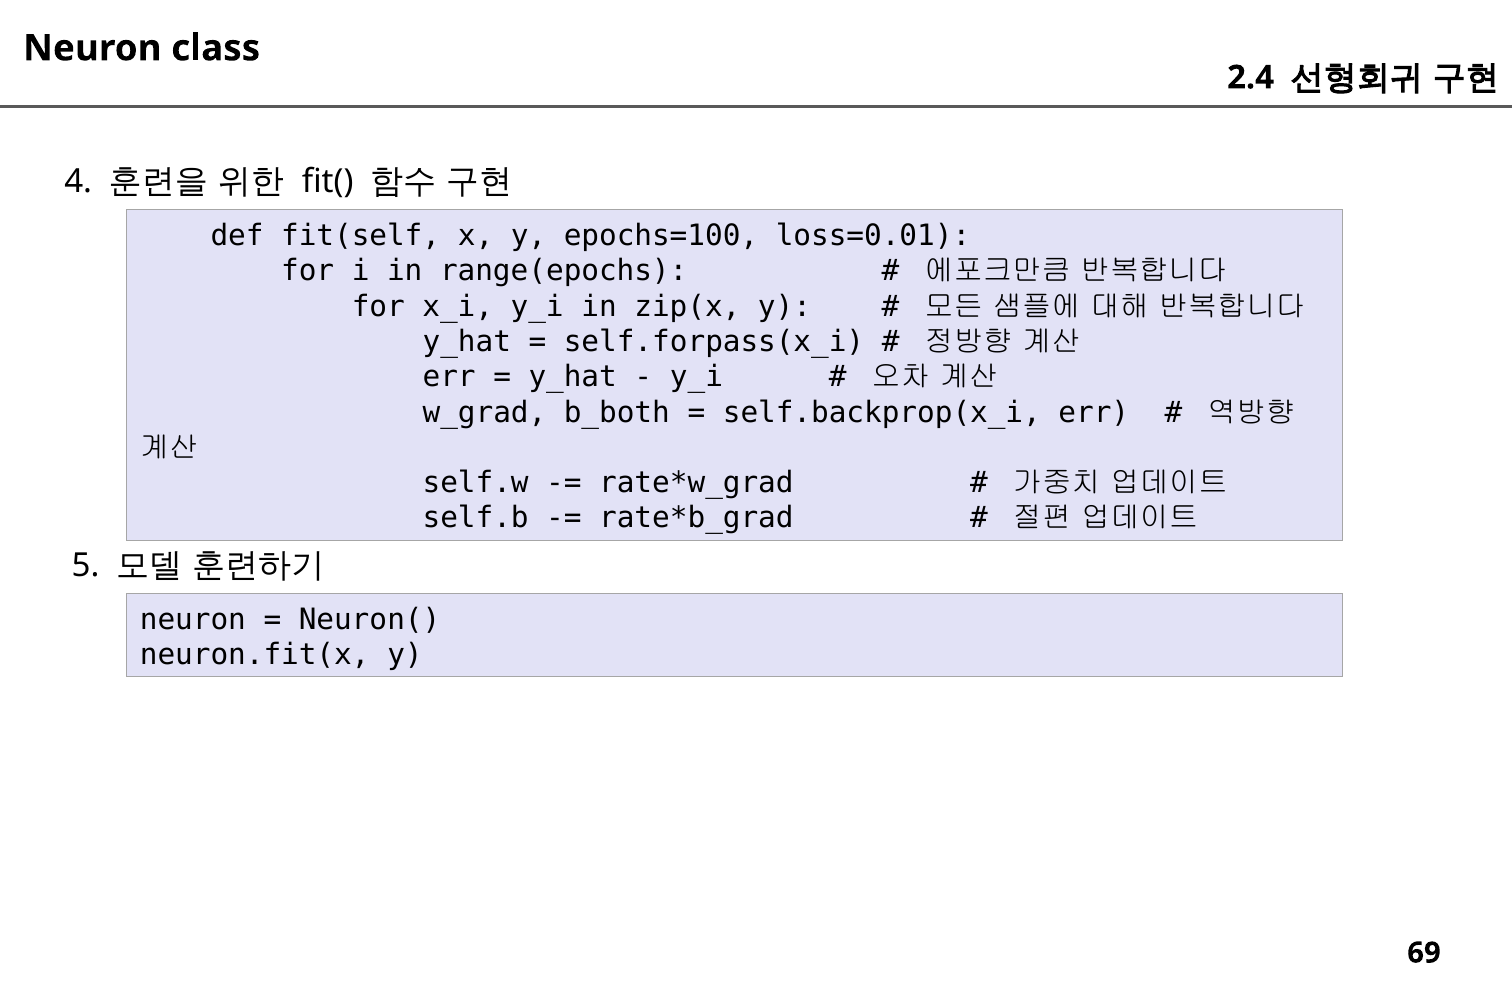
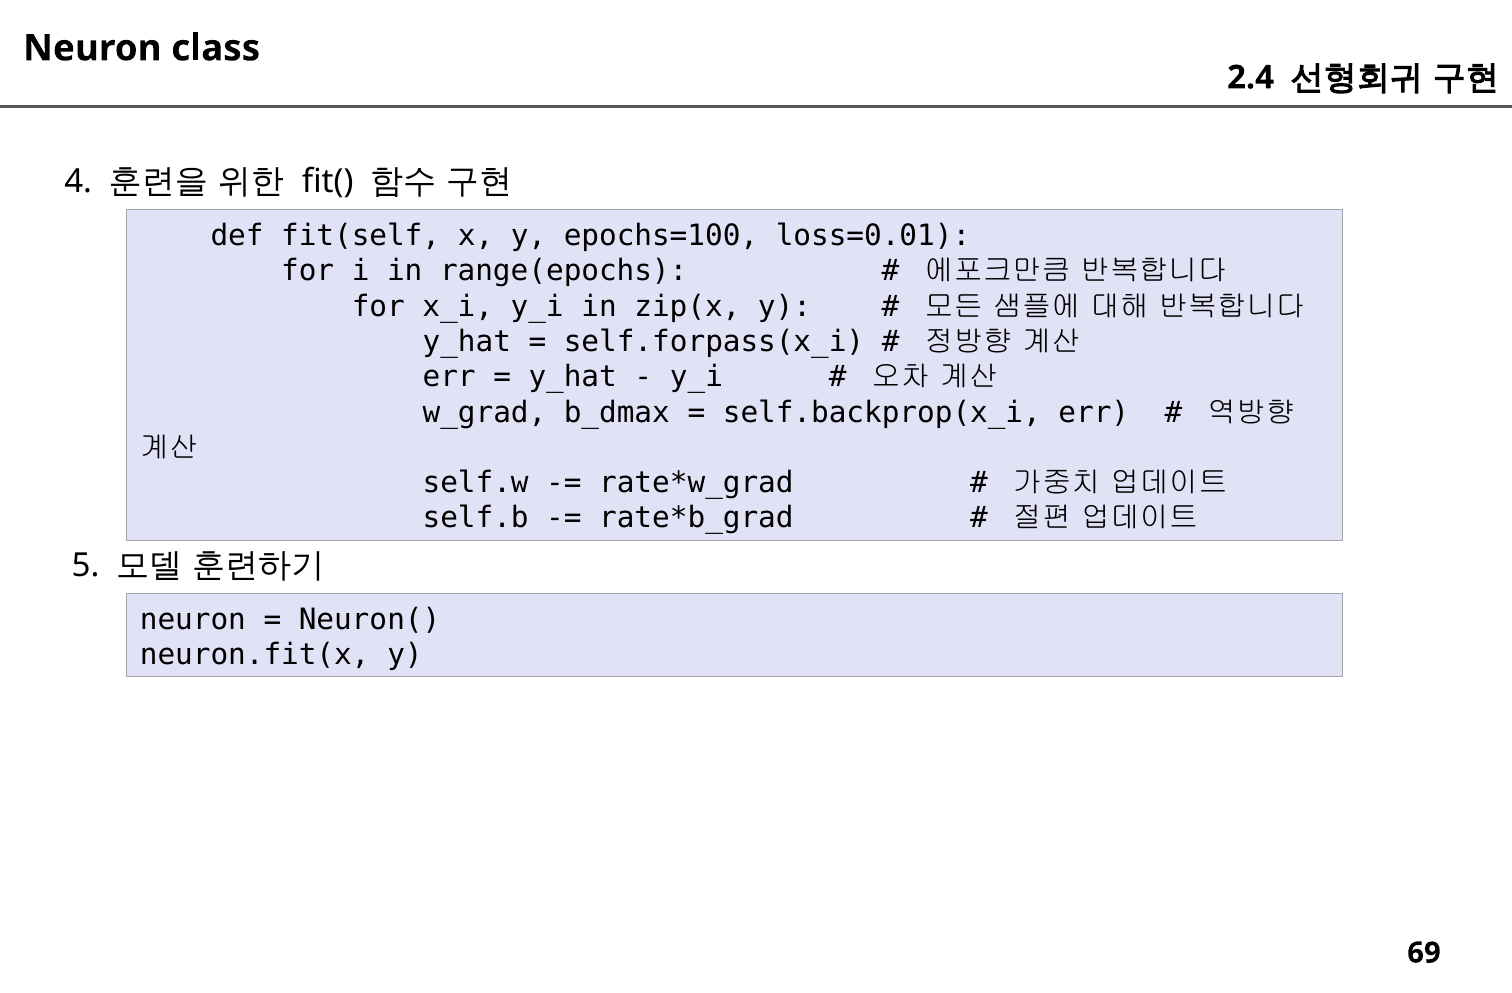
b_both: b_both -> b_dmax (617, 412)
